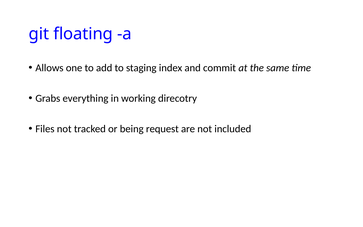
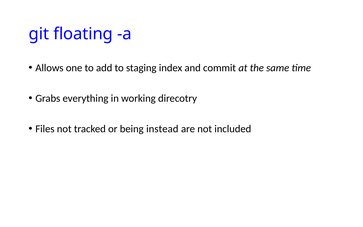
request: request -> instead (162, 129)
